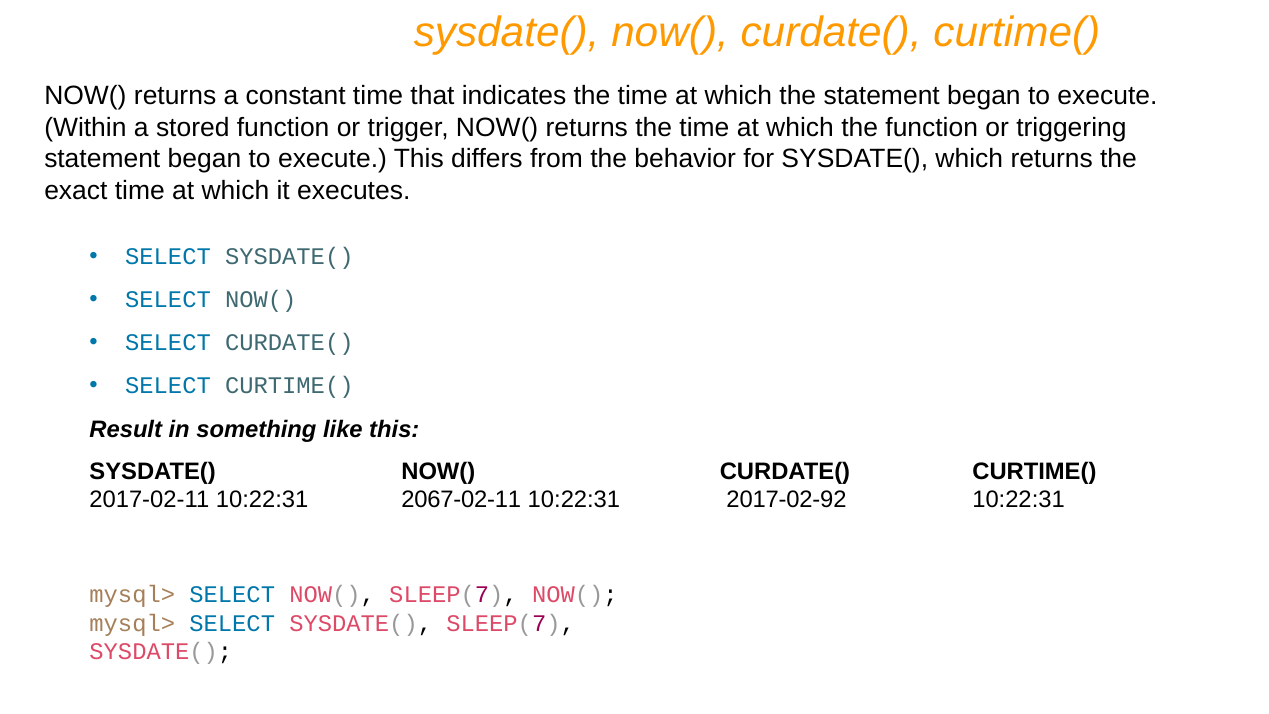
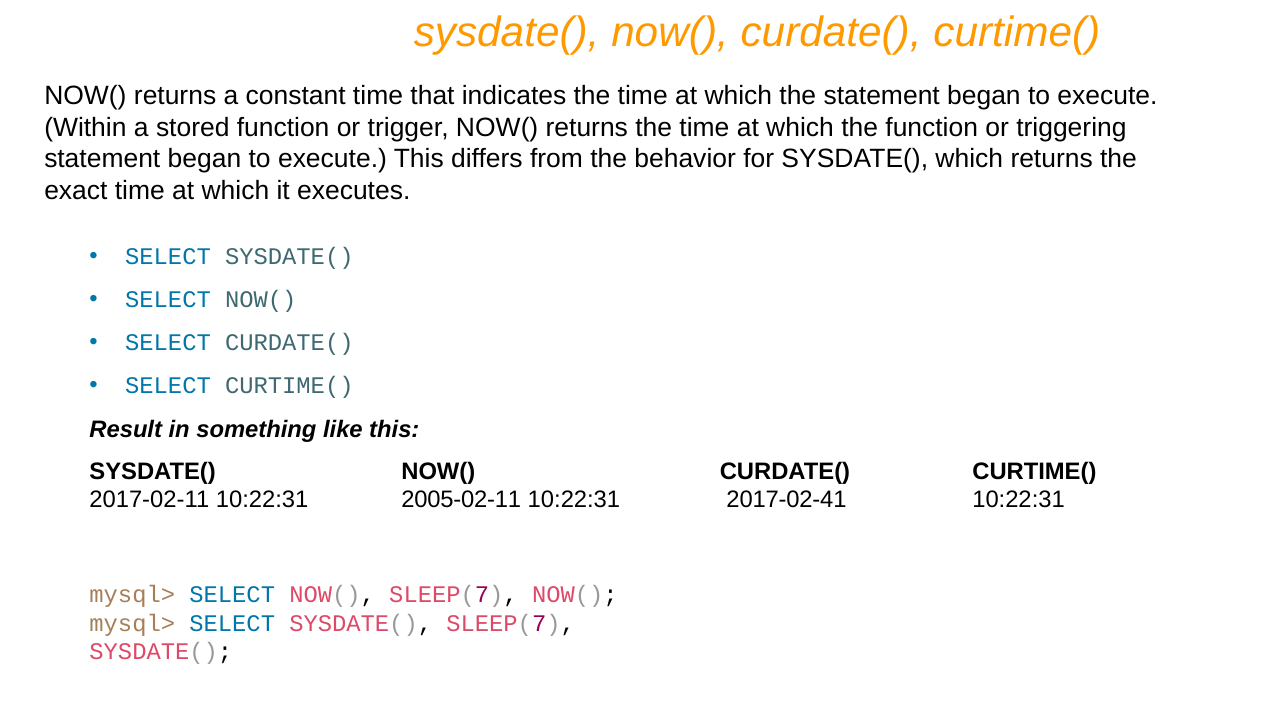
2067-02-11: 2067-02-11 -> 2005-02-11 (461, 500)
2017-02-92: 2017-02-92 -> 2017-02-41 (786, 500)
